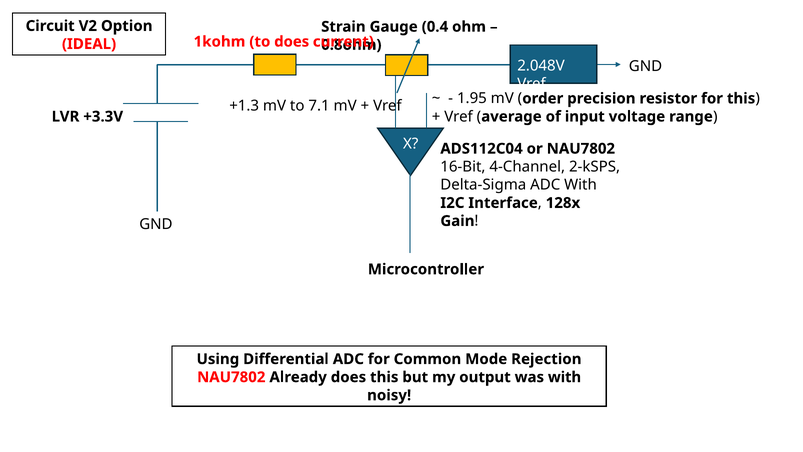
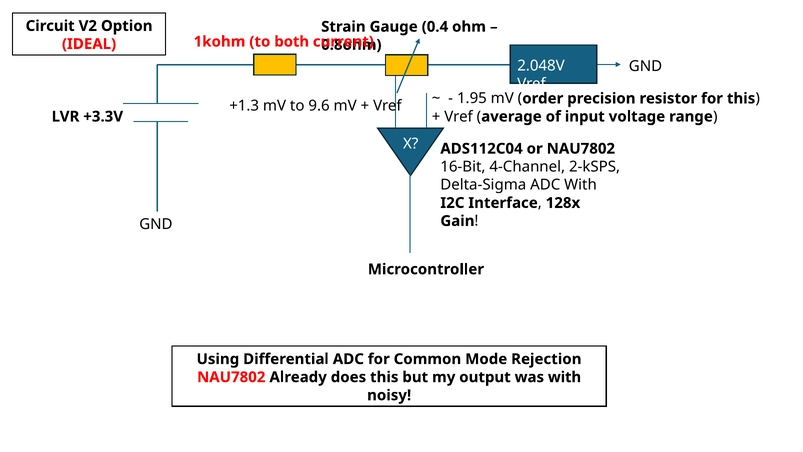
to does: does -> both (292, 42)
7.1: 7.1 -> 9.6 (319, 105)
